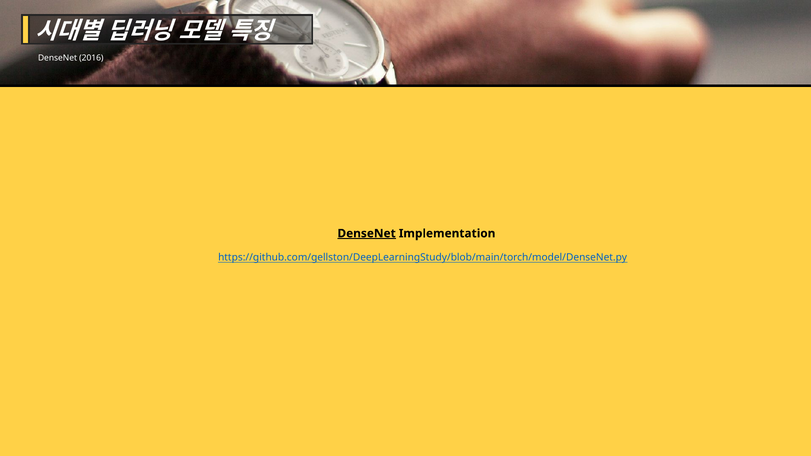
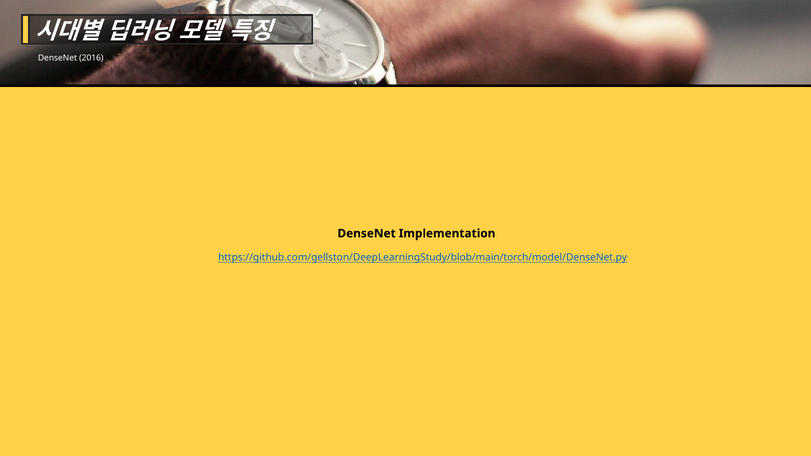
DenseNet underline: present -> none (367, 234)
